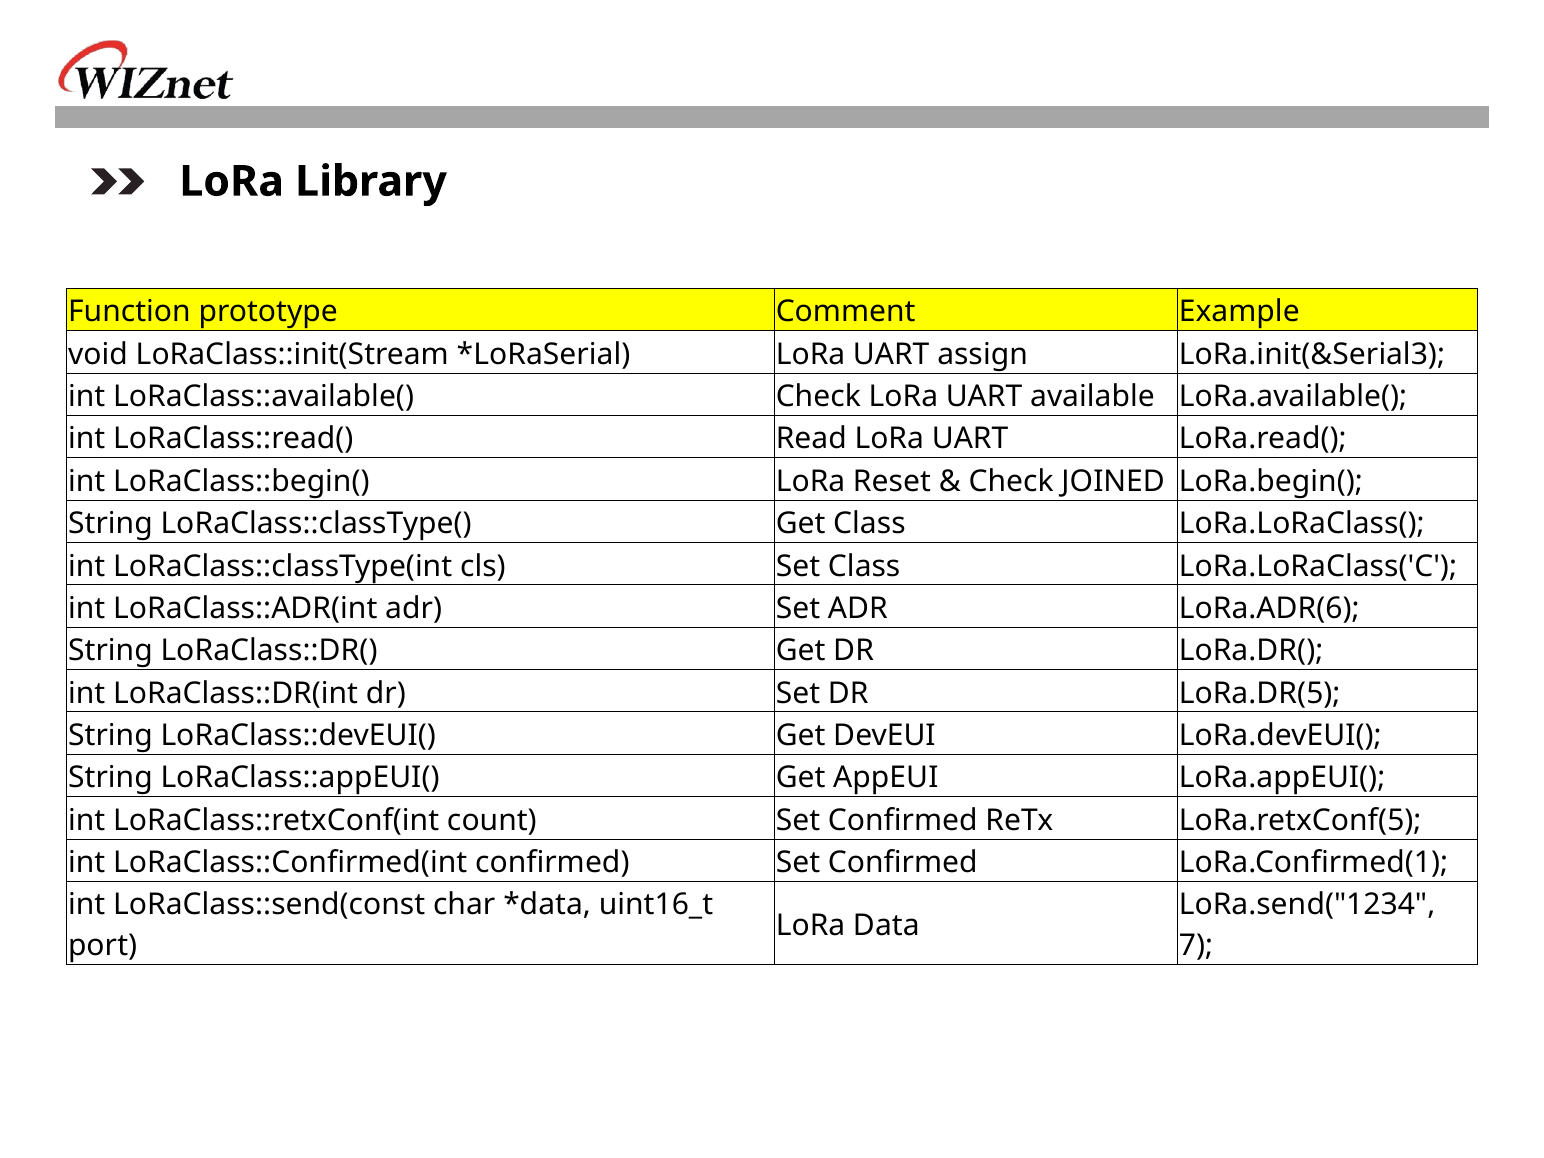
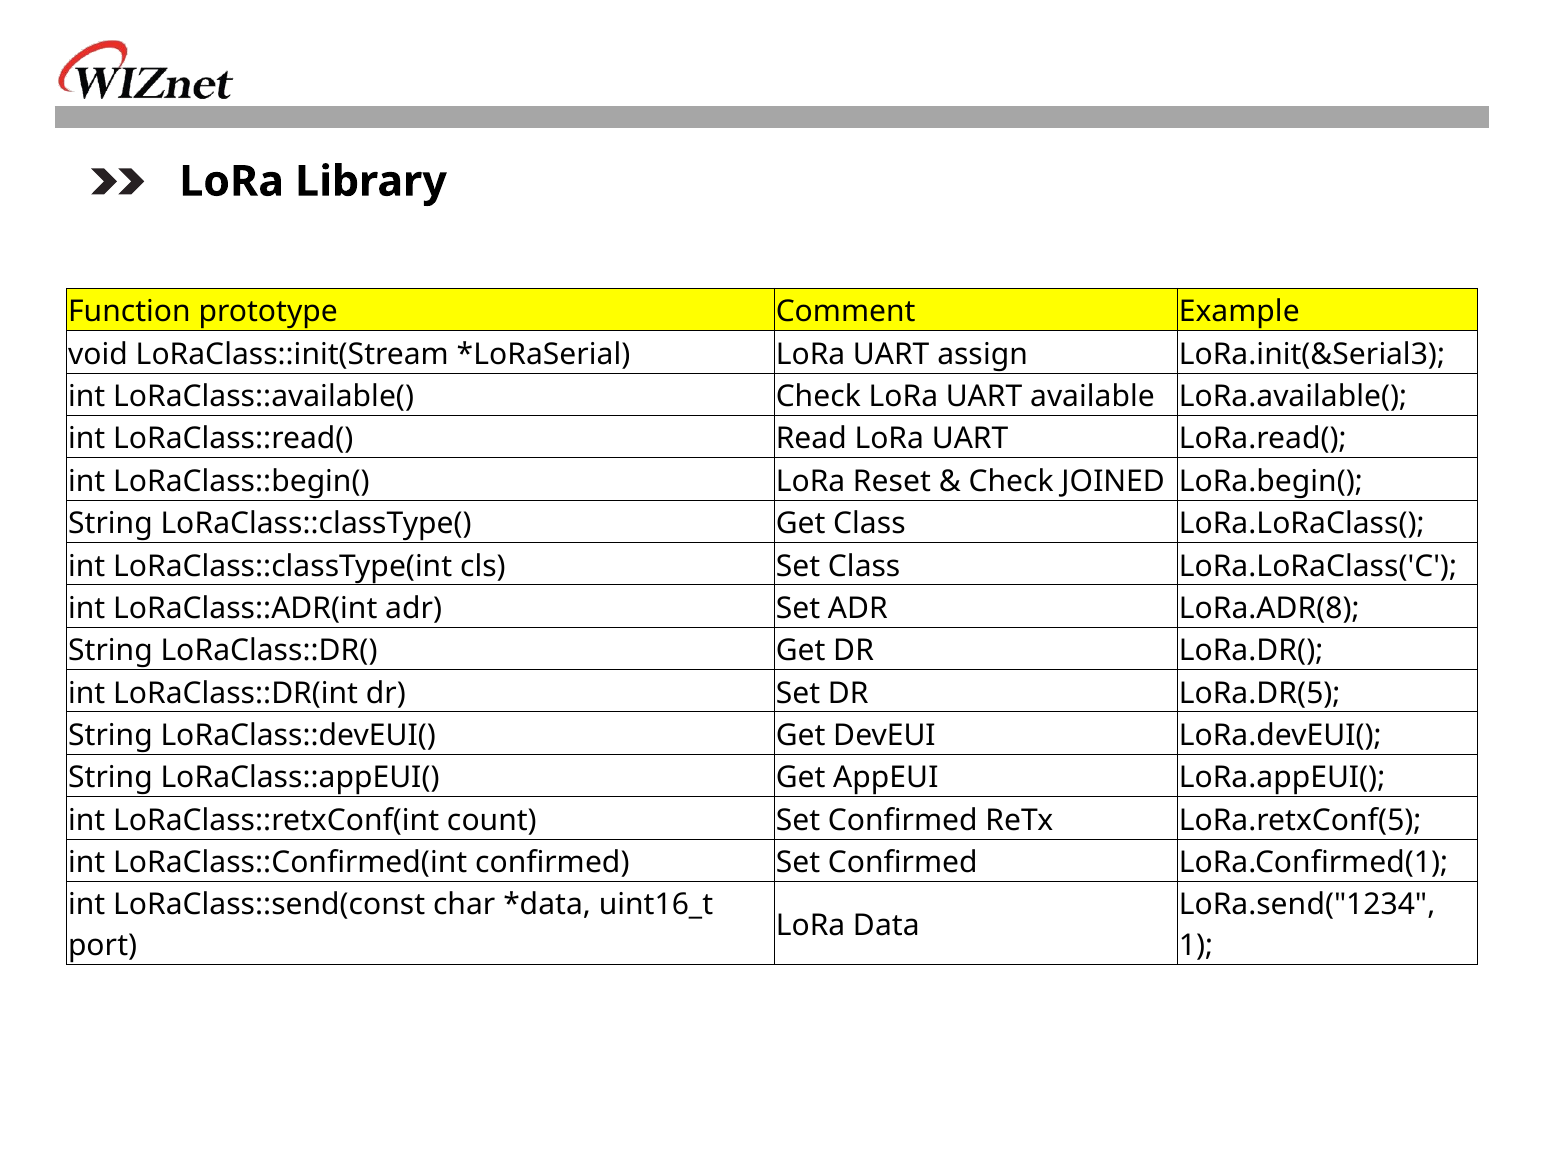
LoRa.ADR(6: LoRa.ADR(6 -> LoRa.ADR(8 (1269, 608)
7: 7 -> 1 (1196, 946)
